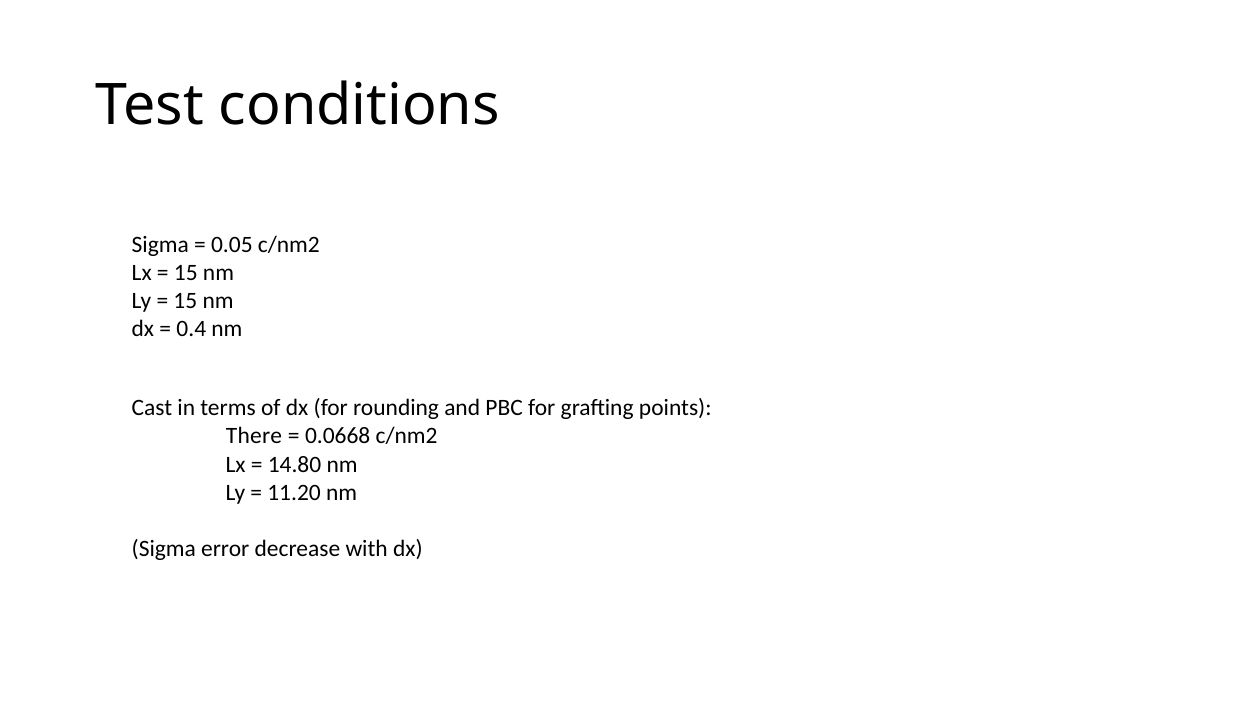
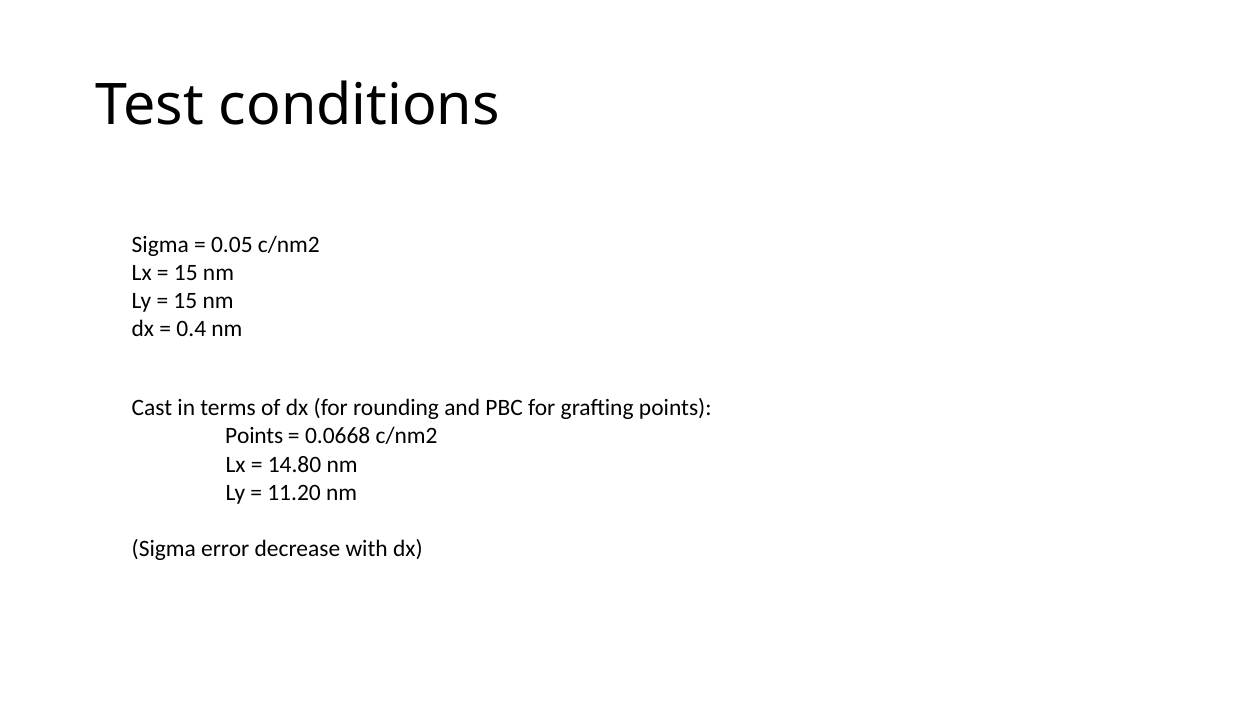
There: There -> Points (254, 436)
